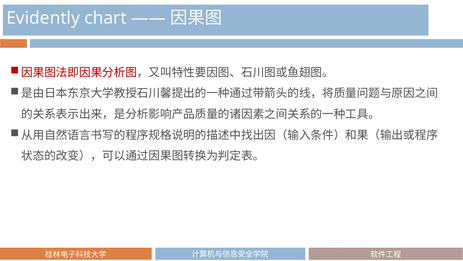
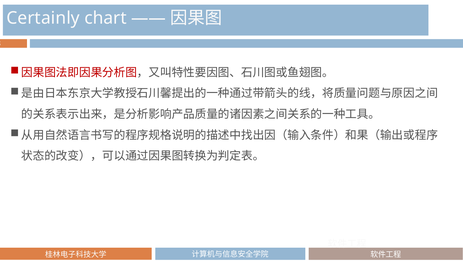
Evidently: Evidently -> Certainly (43, 18)
